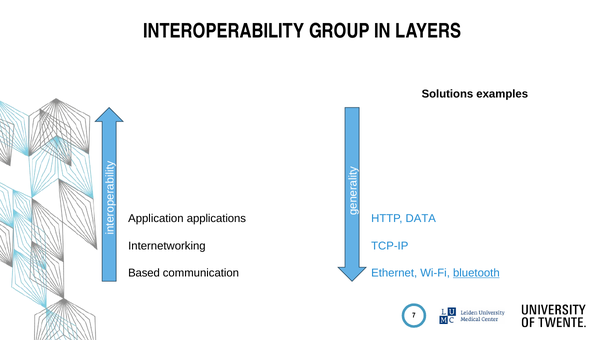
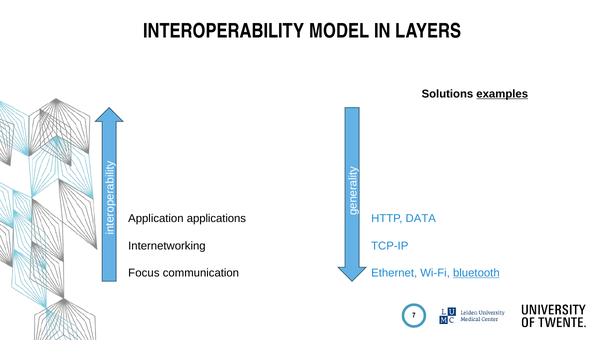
GROUP: GROUP -> MODEL (339, 31)
examples underline: none -> present (502, 94)
Based: Based -> Focus (144, 273)
